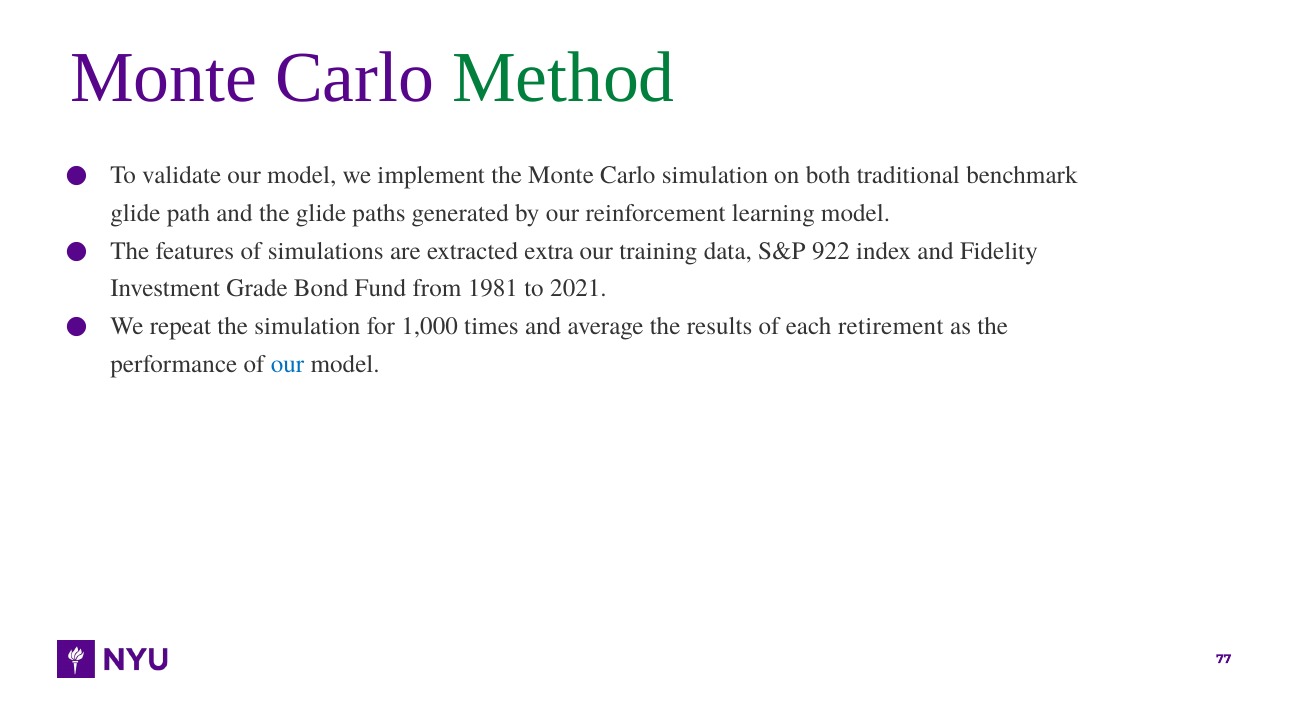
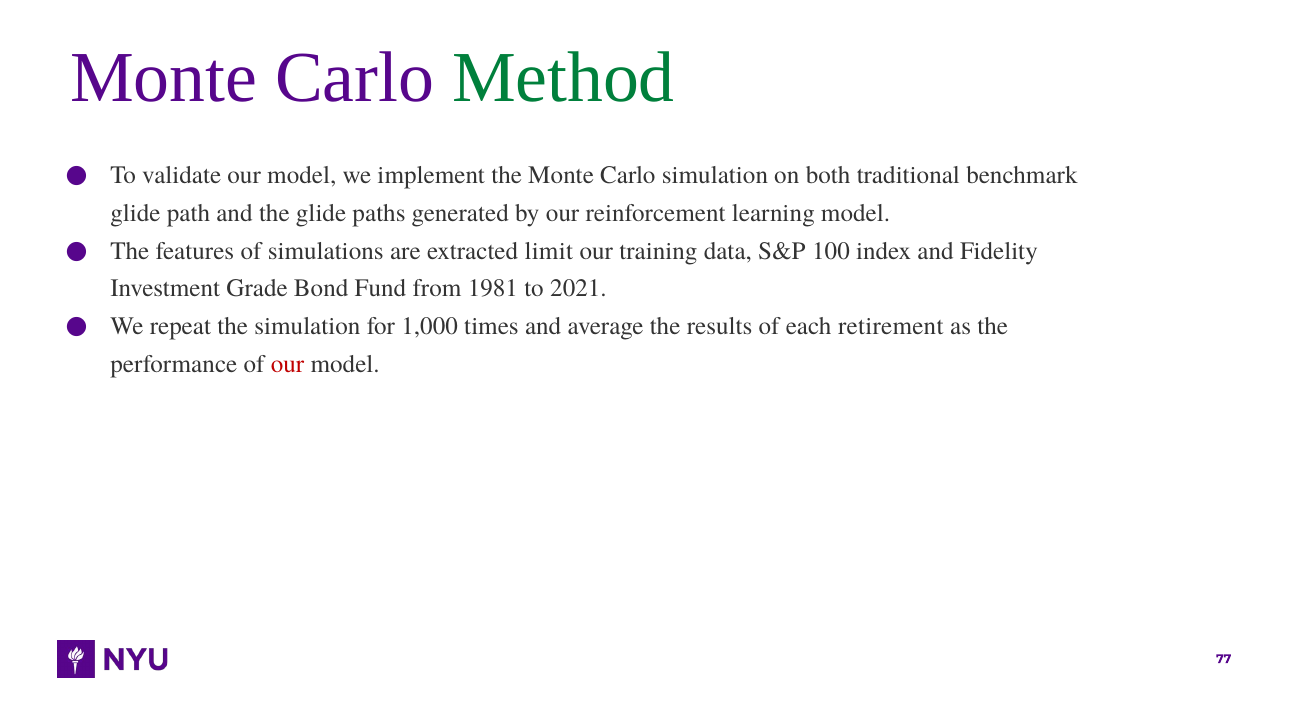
extra: extra -> limit (549, 251)
922: 922 -> 100 (831, 251)
our colour: blue -> red (288, 364)
